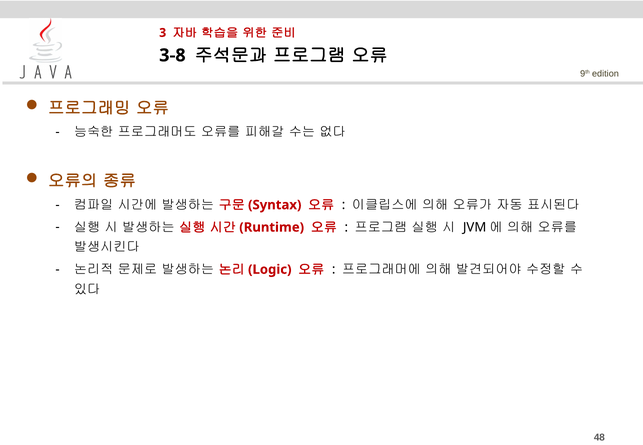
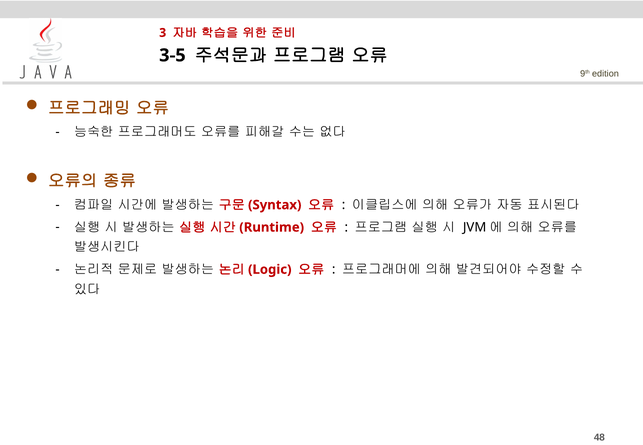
3-8: 3-8 -> 3-5 (172, 55)
